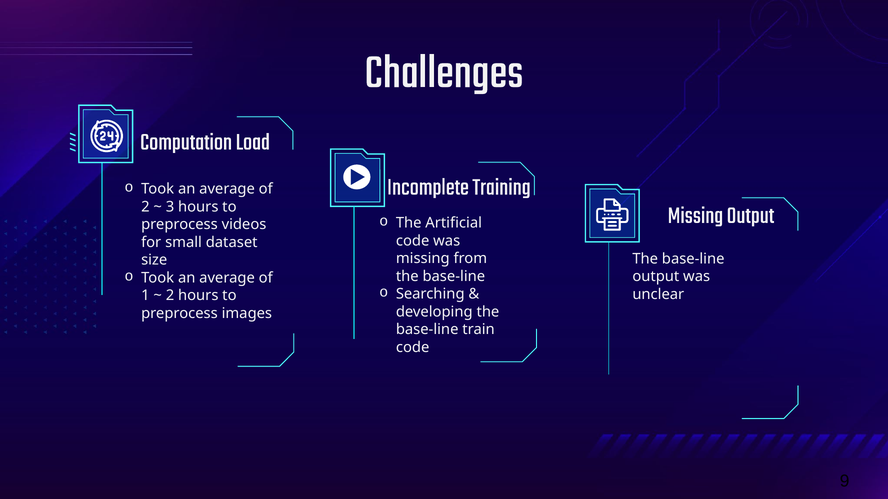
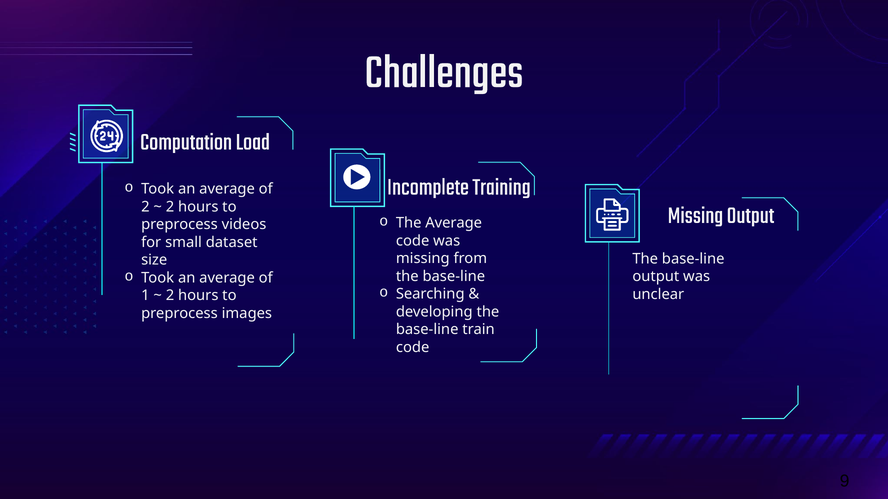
3: 3 -> 2 (170, 207)
The Artificial: Artificial -> Average (454, 223)
